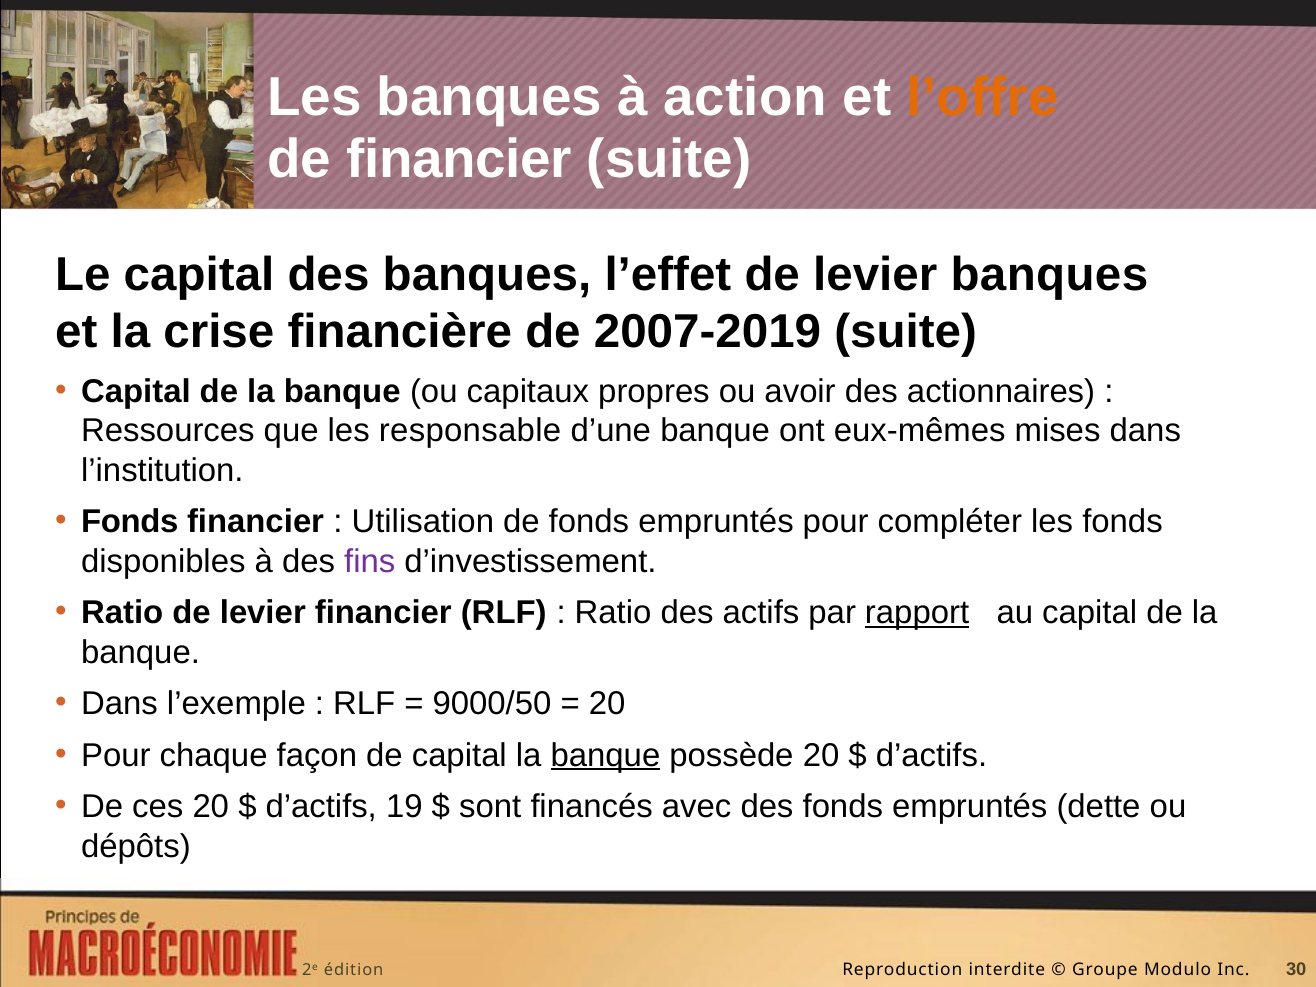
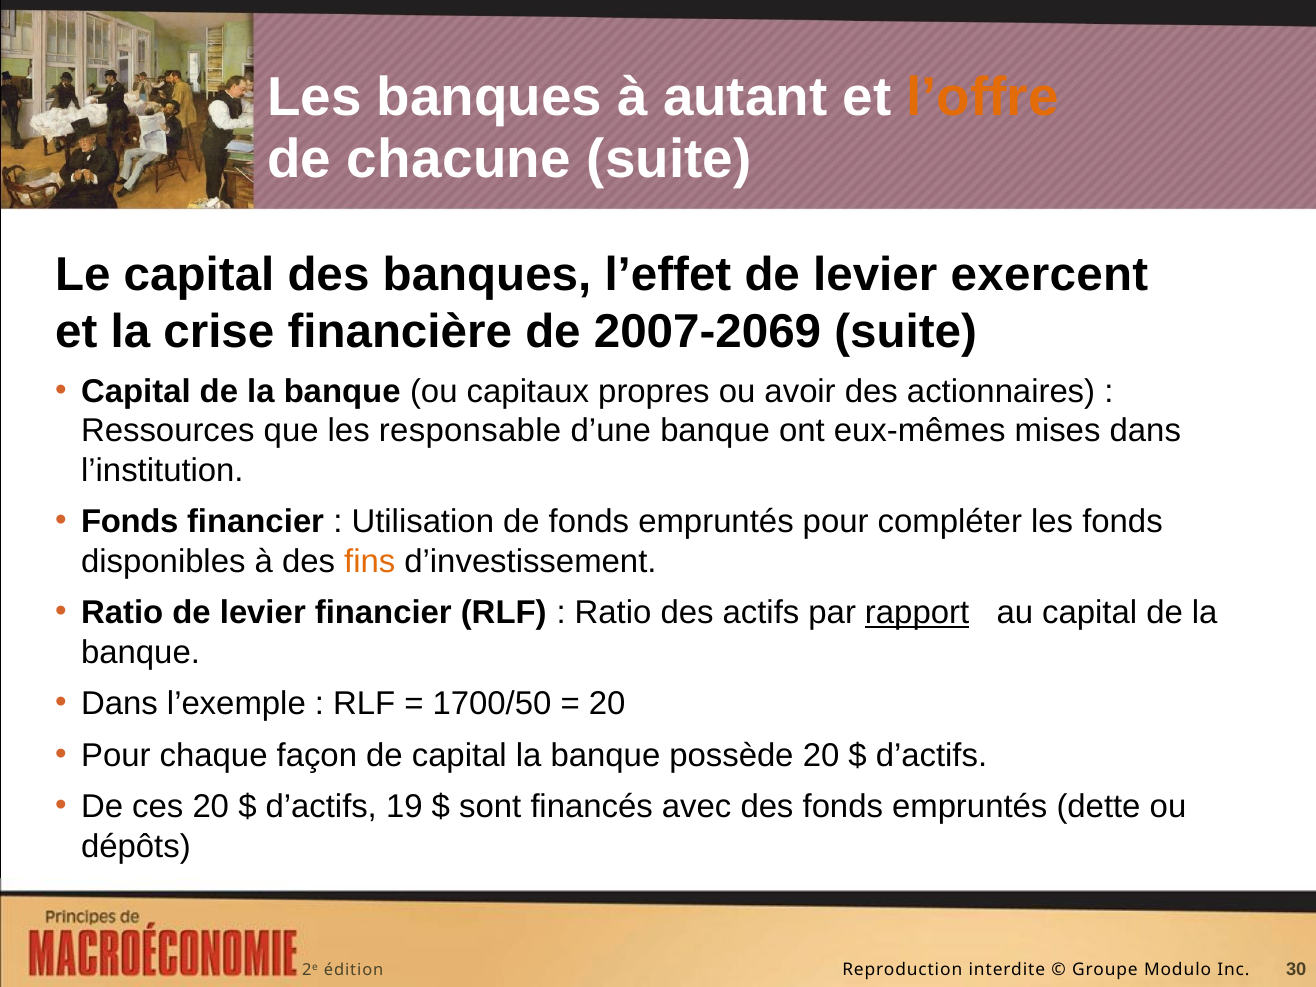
action: action -> autant (745, 98)
de financier: financier -> chacune (459, 160)
levier banques: banques -> exercent (1049, 275)
2007-2019: 2007-2019 -> 2007-2069 (707, 332)
fins colour: purple -> orange (370, 561)
9000/50: 9000/50 -> 1700/50 (492, 704)
banque underline: present -> none (605, 755)
